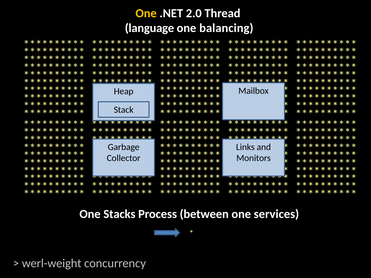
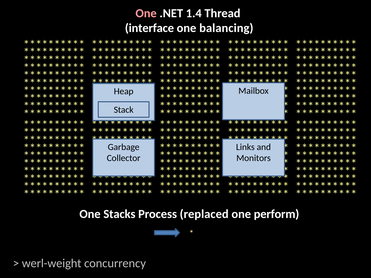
One colour: yellow -> pink (146, 13)
2.0: 2.0 -> 1.4 (194, 13)
language: language -> interface (149, 28)
between: between -> replaced (204, 214)
services: services -> perform (277, 214)
